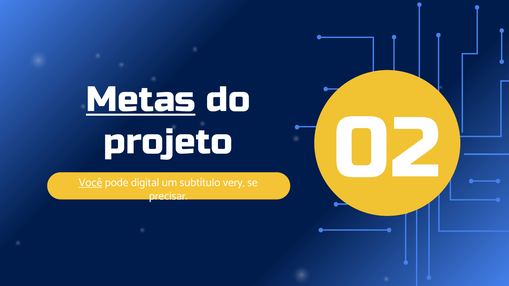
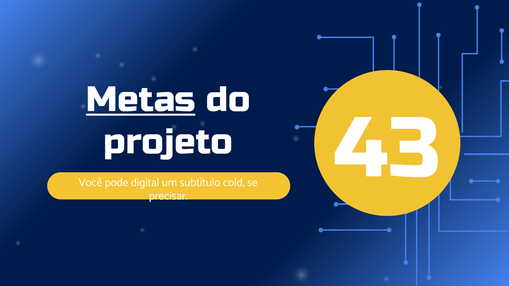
Você underline: present -> none (90, 183)
very: very -> cold (234, 183)
02: 02 -> 43 (387, 149)
